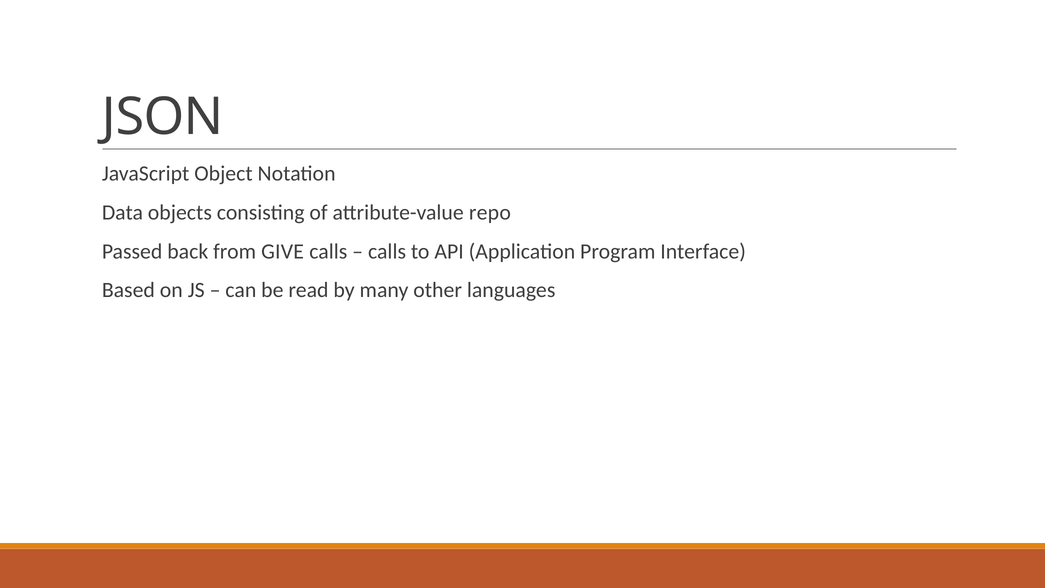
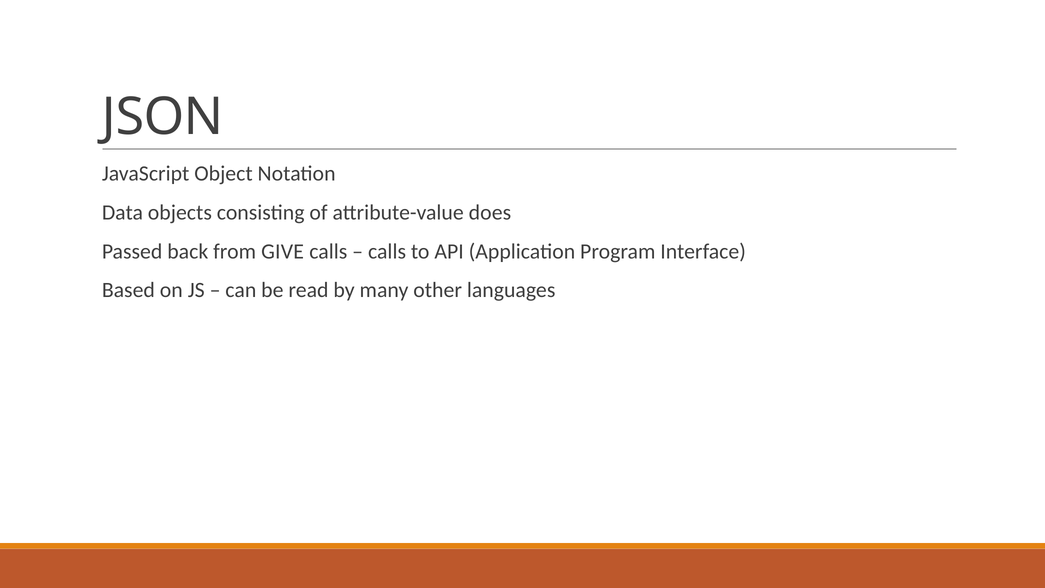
repo: repo -> does (490, 213)
